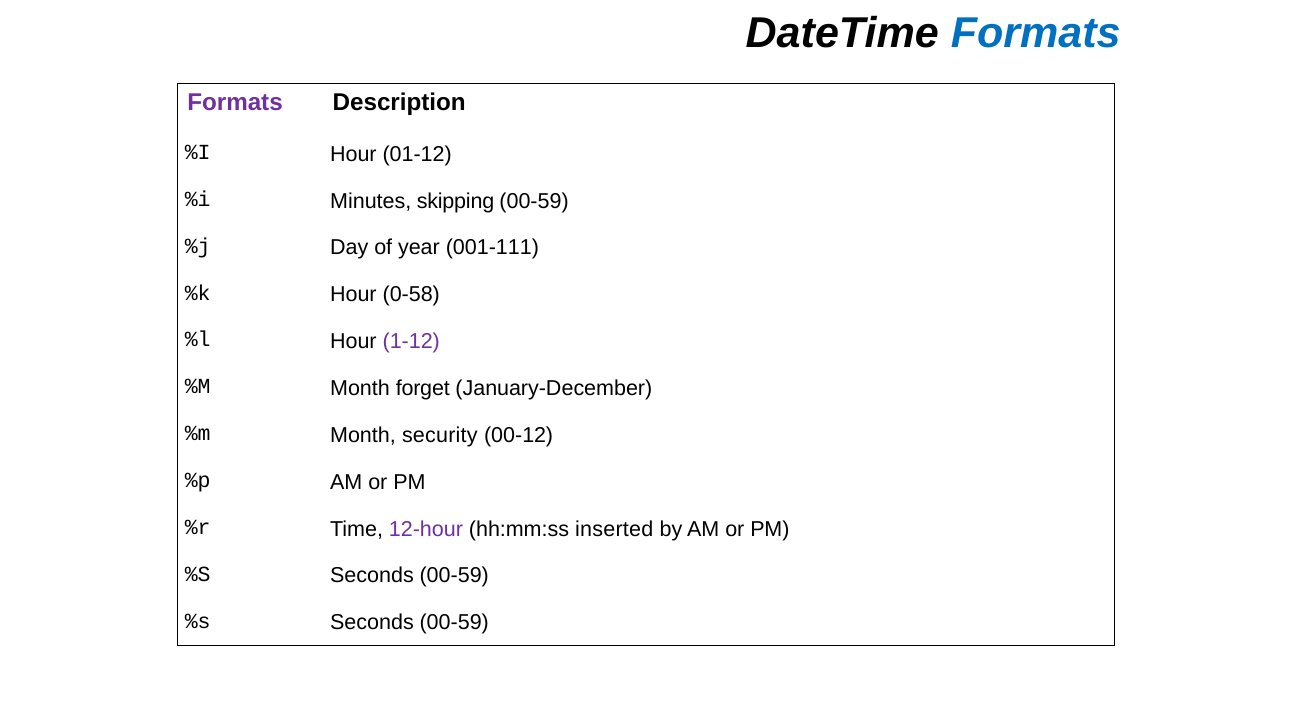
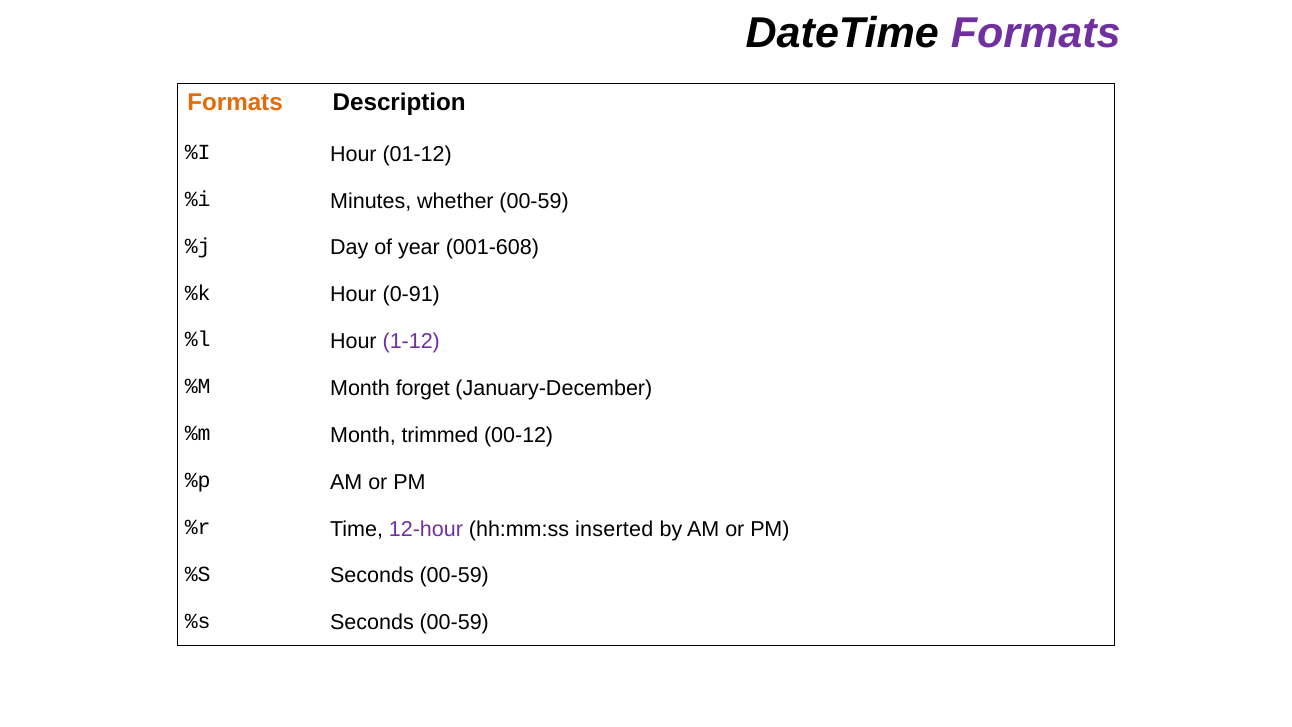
Formats colour: blue -> purple (1036, 34)
Formats colour: purple -> orange (235, 102)
skipping: skipping -> whether (455, 201)
001-111: 001-111 -> 001-608 (492, 248)
0-58: 0-58 -> 0-91 (411, 295)
security: security -> trimmed (440, 435)
